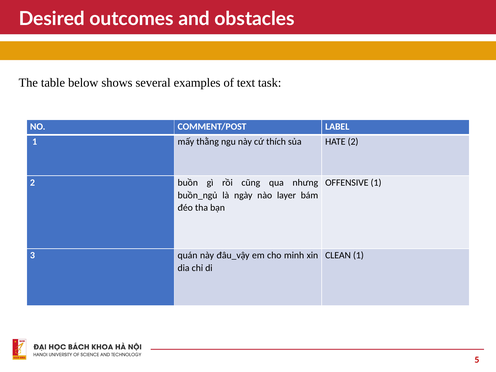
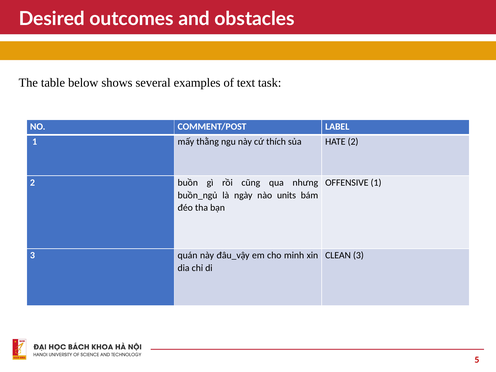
layer: layer -> units (286, 195)
CLEAN 1: 1 -> 3 (358, 255)
